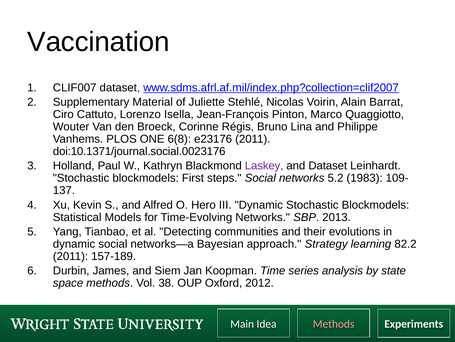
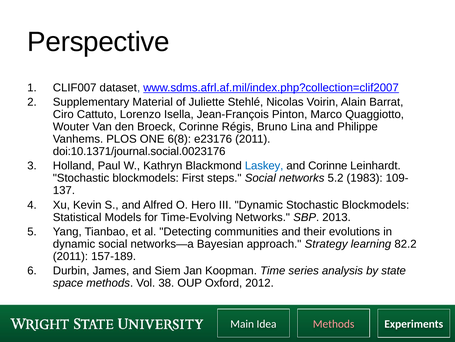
Vaccination: Vaccination -> Perspective (98, 42)
Laskey colour: purple -> blue (264, 166)
and Dataset: Dataset -> Corinne (328, 166)
